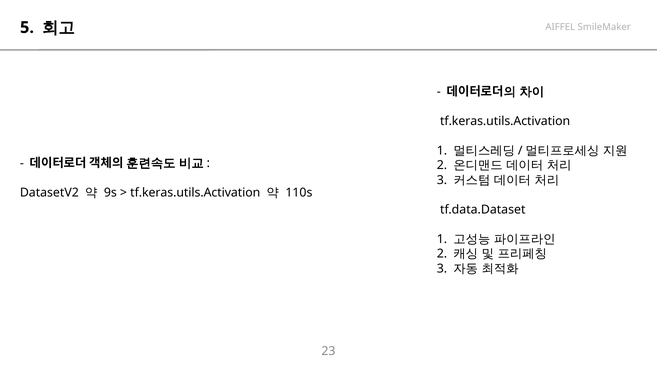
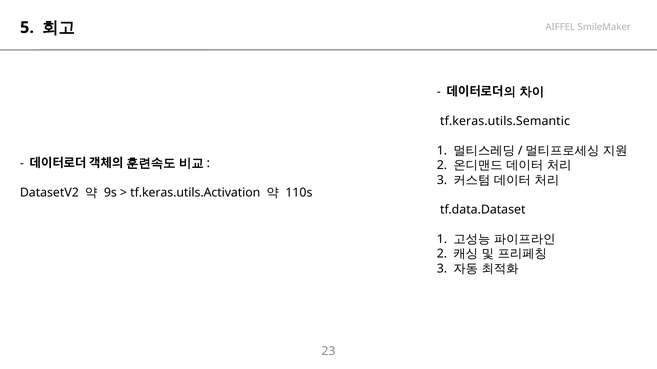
tf.keras.utils.Activation: tf.keras.utils.Activation -> tf.keras.utils.Semantic (505, 121)
